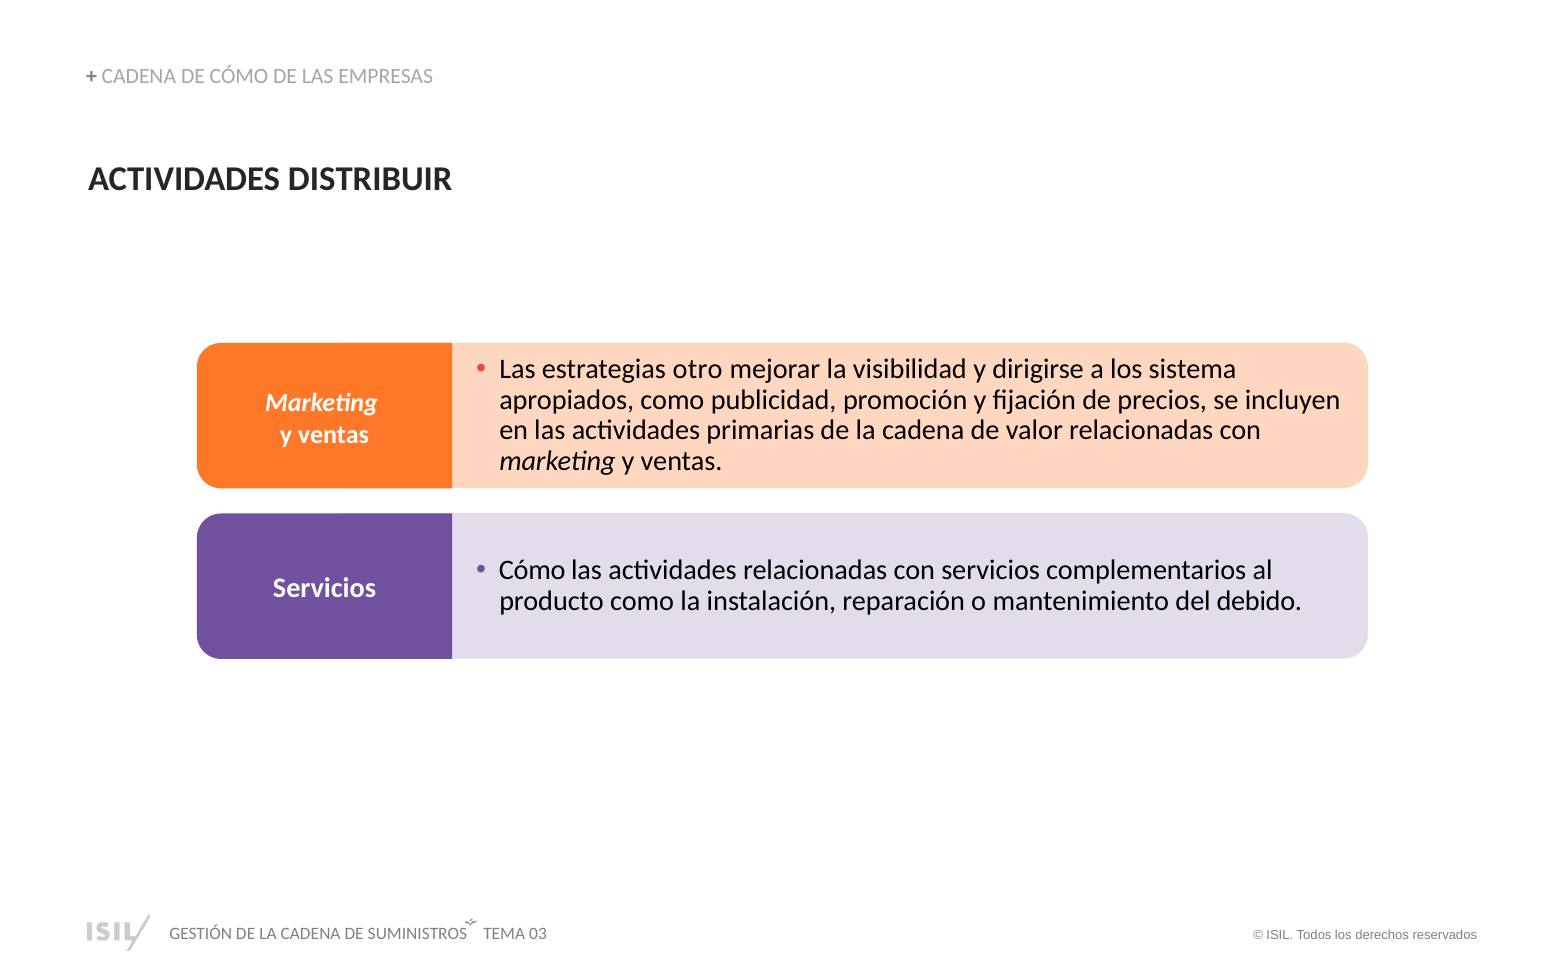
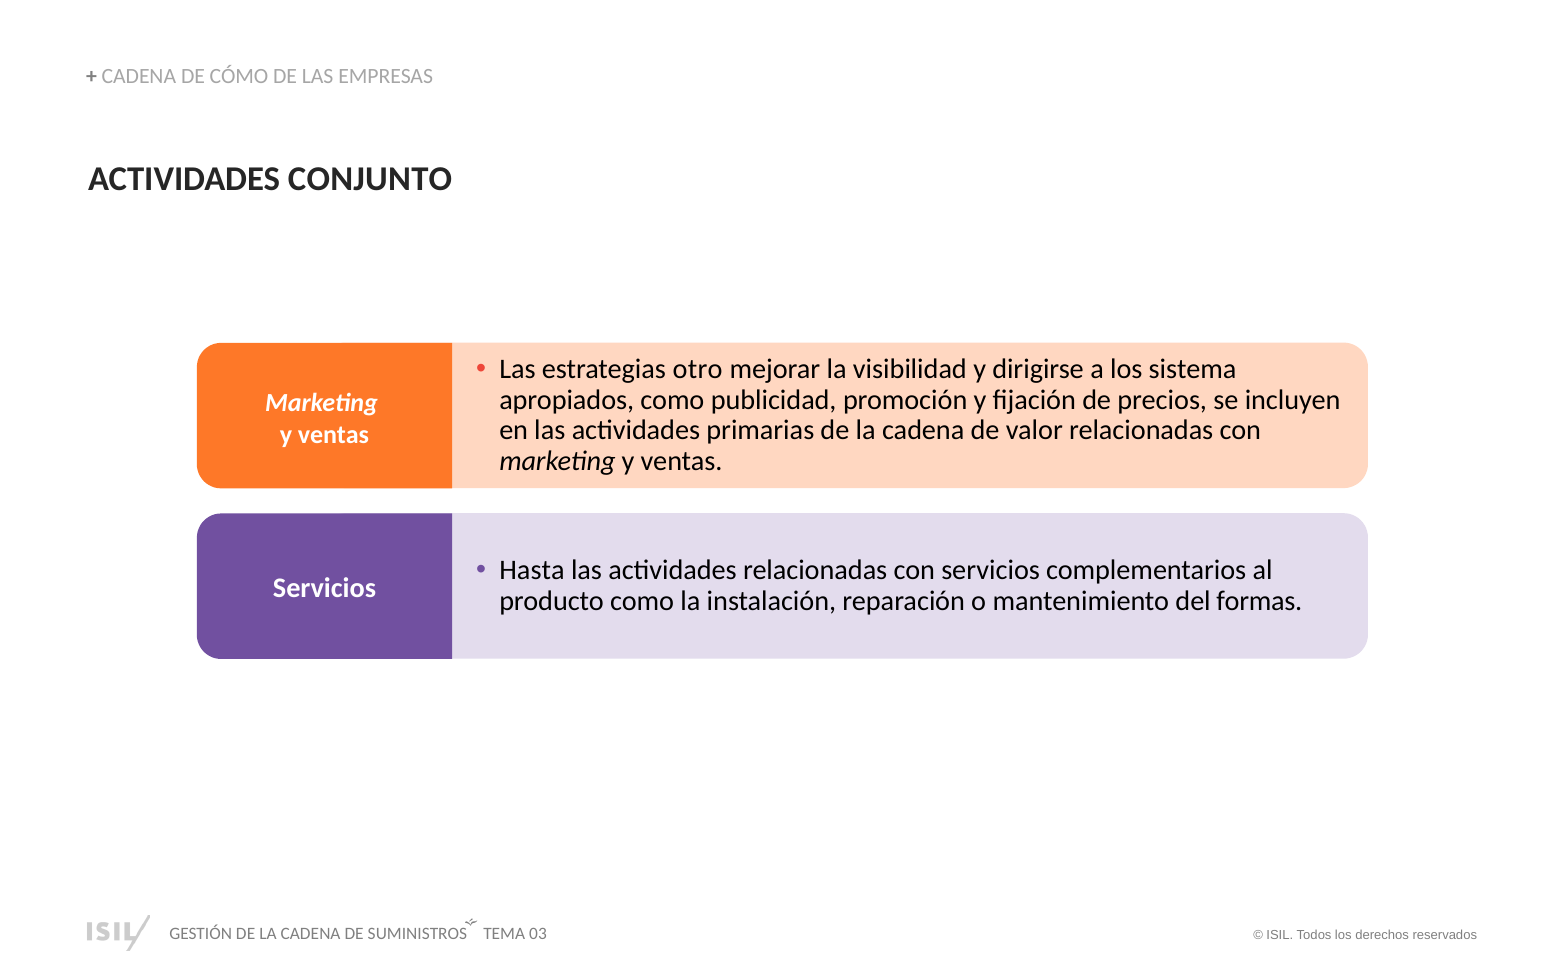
DISTRIBUIR: DISTRIBUIR -> CONJUNTO (370, 180)
Cómo: Cómo -> Hasta (532, 571)
debido: debido -> formas (1259, 601)
